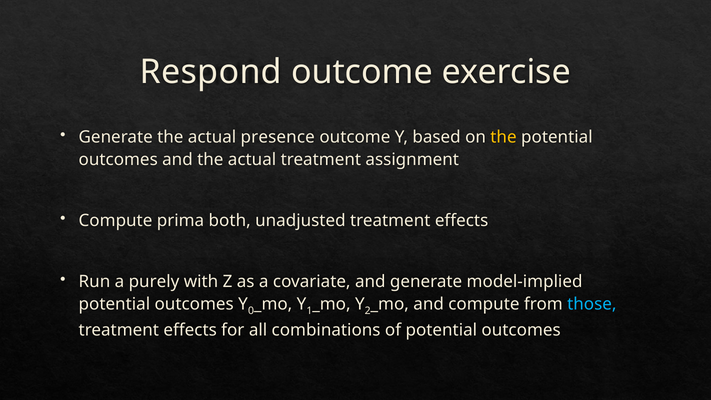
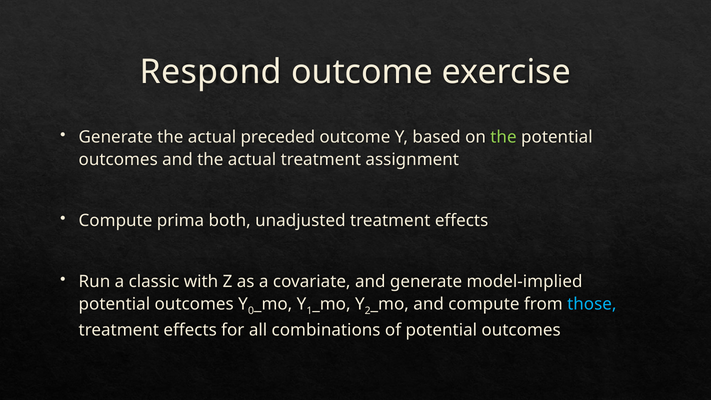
presence: presence -> preceded (278, 137)
the colour: yellow -> light green (503, 137)
purely: purely -> classic (154, 282)
